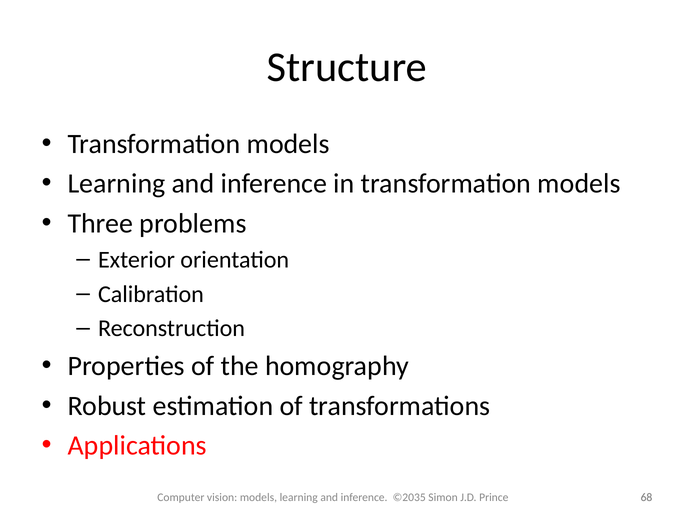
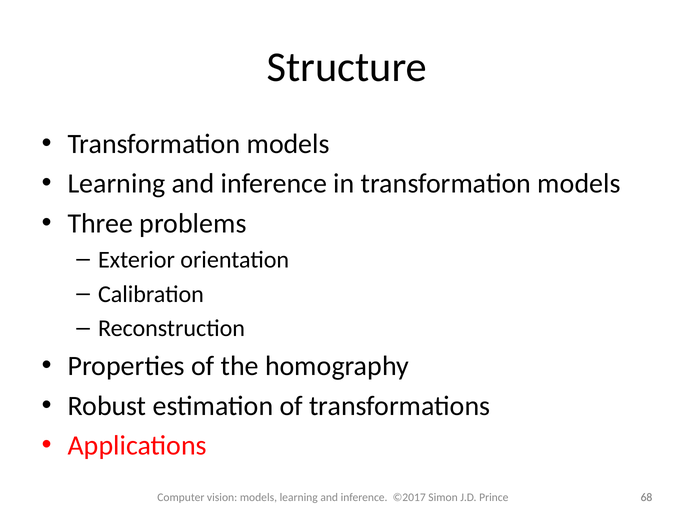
©2035: ©2035 -> ©2017 (409, 497)
